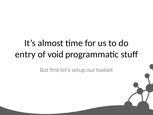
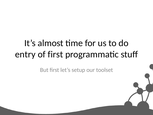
of void: void -> first (55, 54)
